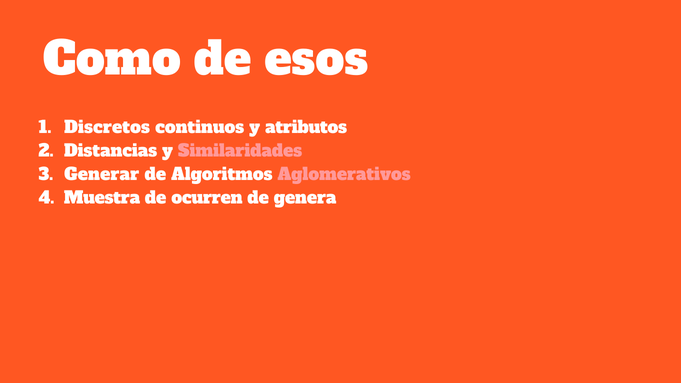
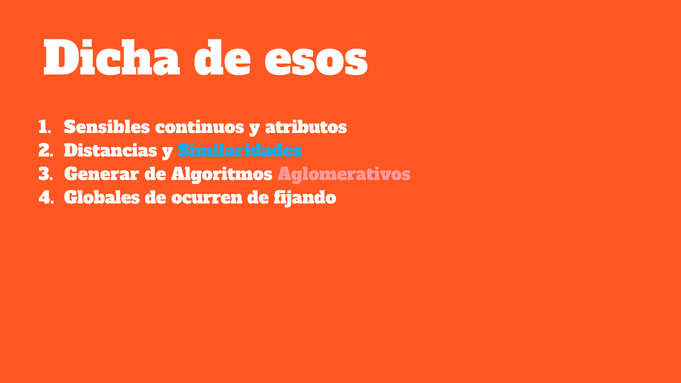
Como: Como -> Dicha (112, 60)
Discretos: Discretos -> Sensibles (107, 128)
Similaridades colour: pink -> light blue (240, 151)
Muestra: Muestra -> Globales (102, 198)
genera: genera -> fijando (305, 198)
